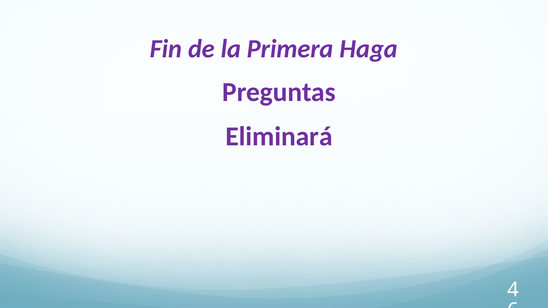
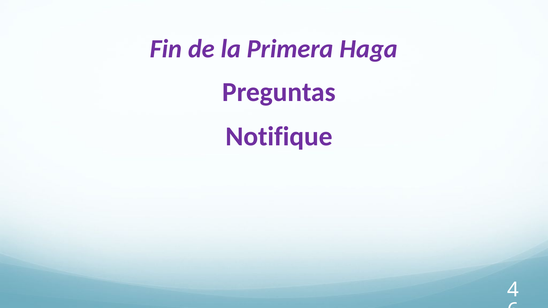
Eliminará: Eliminará -> Notifique (279, 137)
